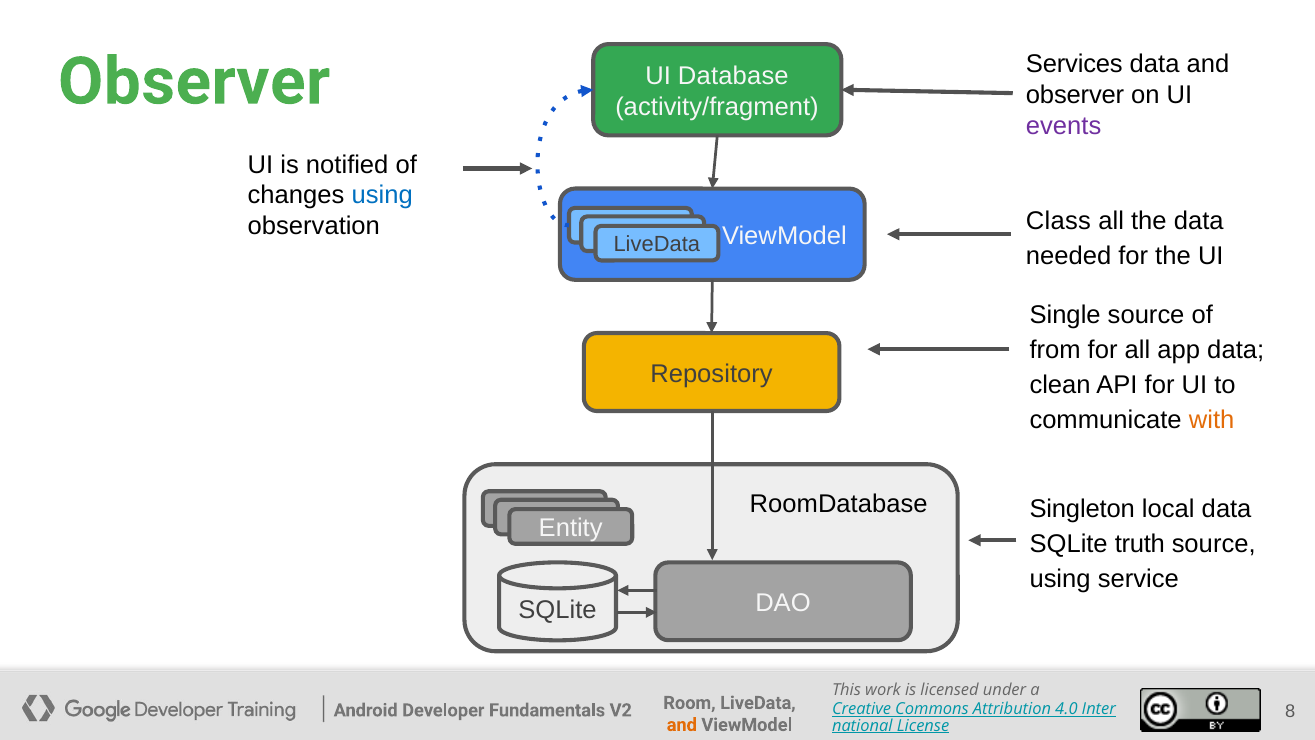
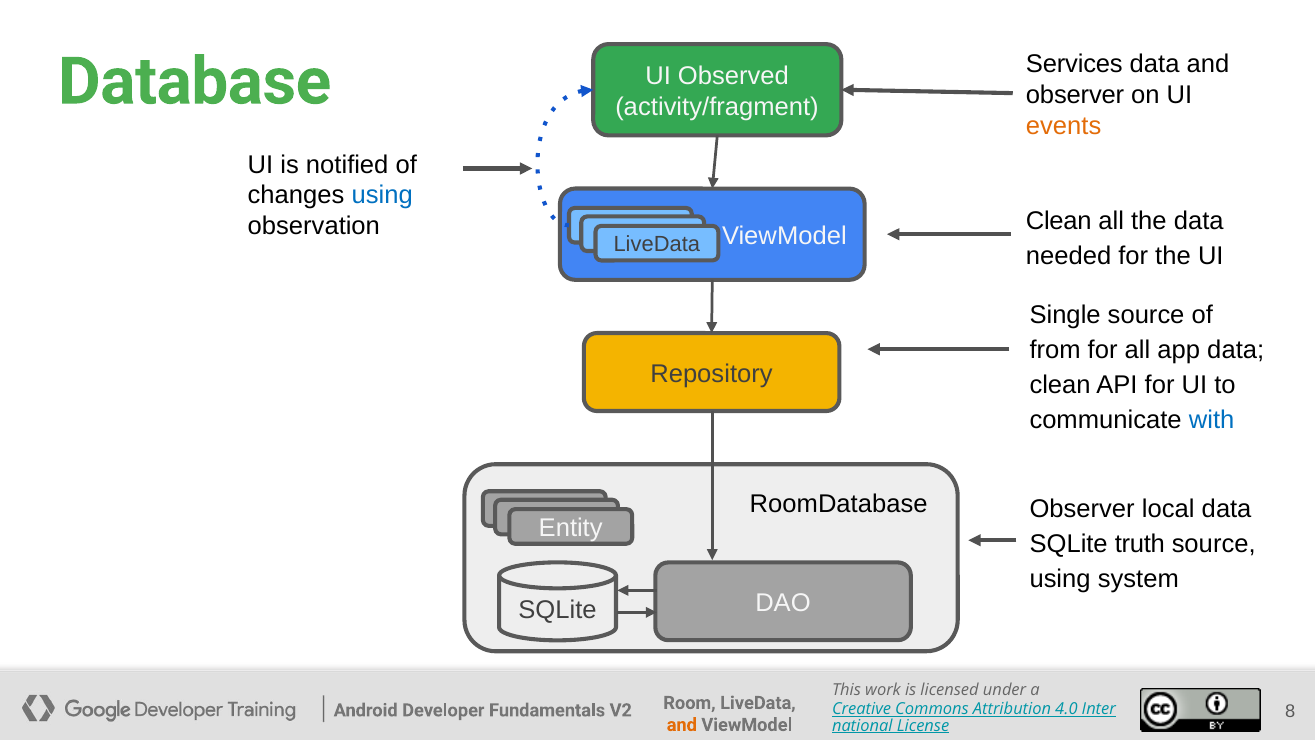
Observer: Observer -> Database (195, 82)
Database: Database -> Observed (733, 76)
events colour: purple -> orange (1064, 126)
Class: Class -> Clean (1059, 221)
with colour: orange -> blue (1212, 420)
Singleton: Singleton -> Observer (1082, 509)
service: service -> system (1138, 579)
